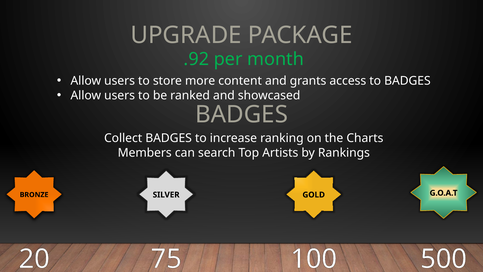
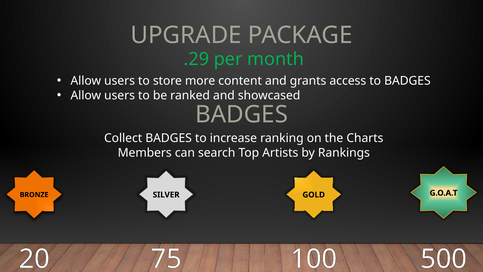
.92: .92 -> .29 (196, 59)
